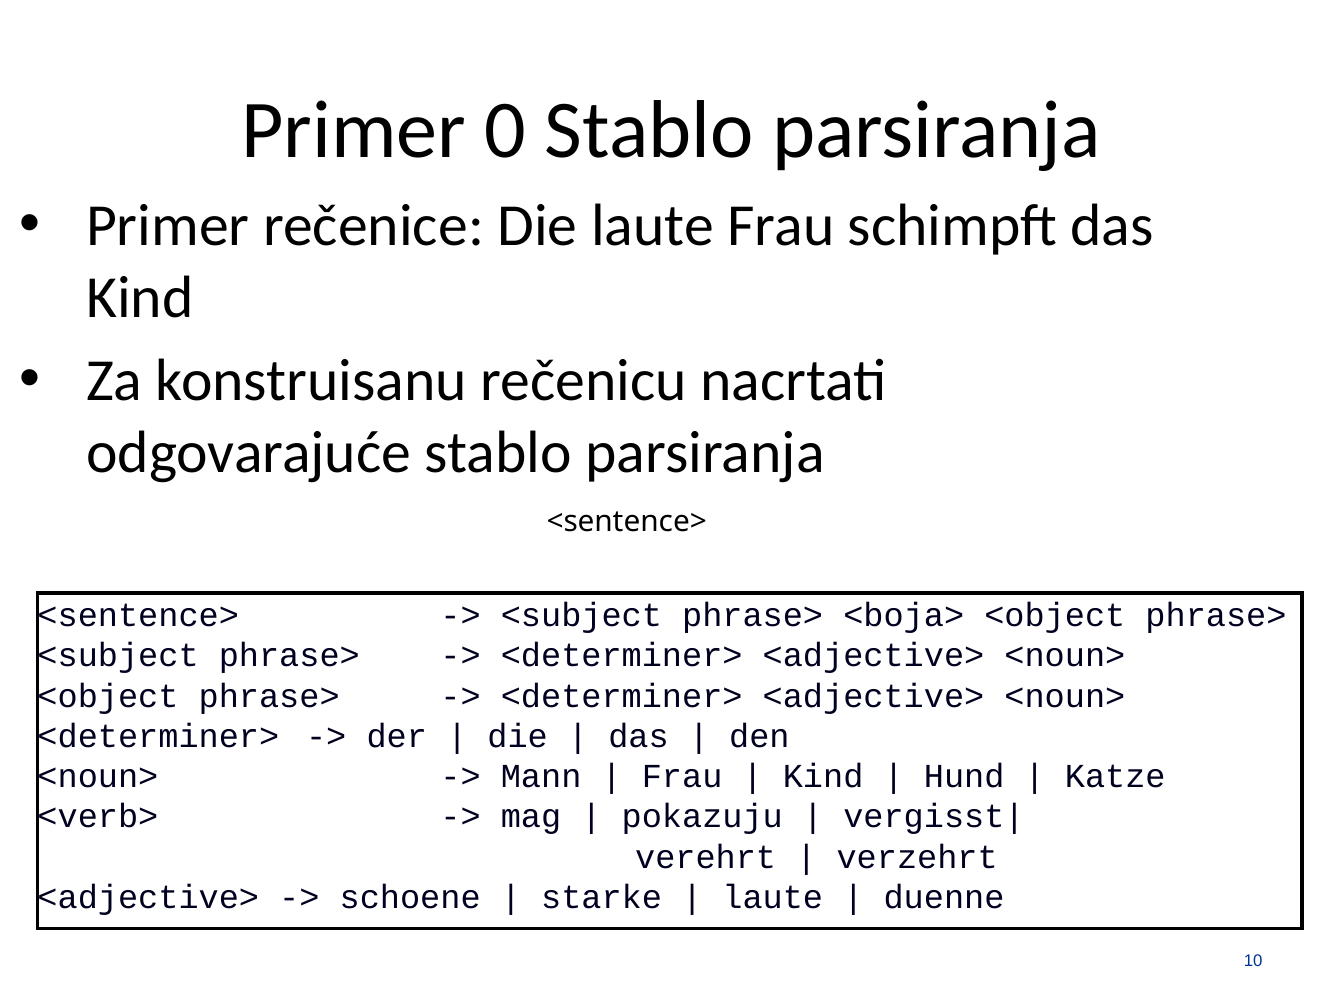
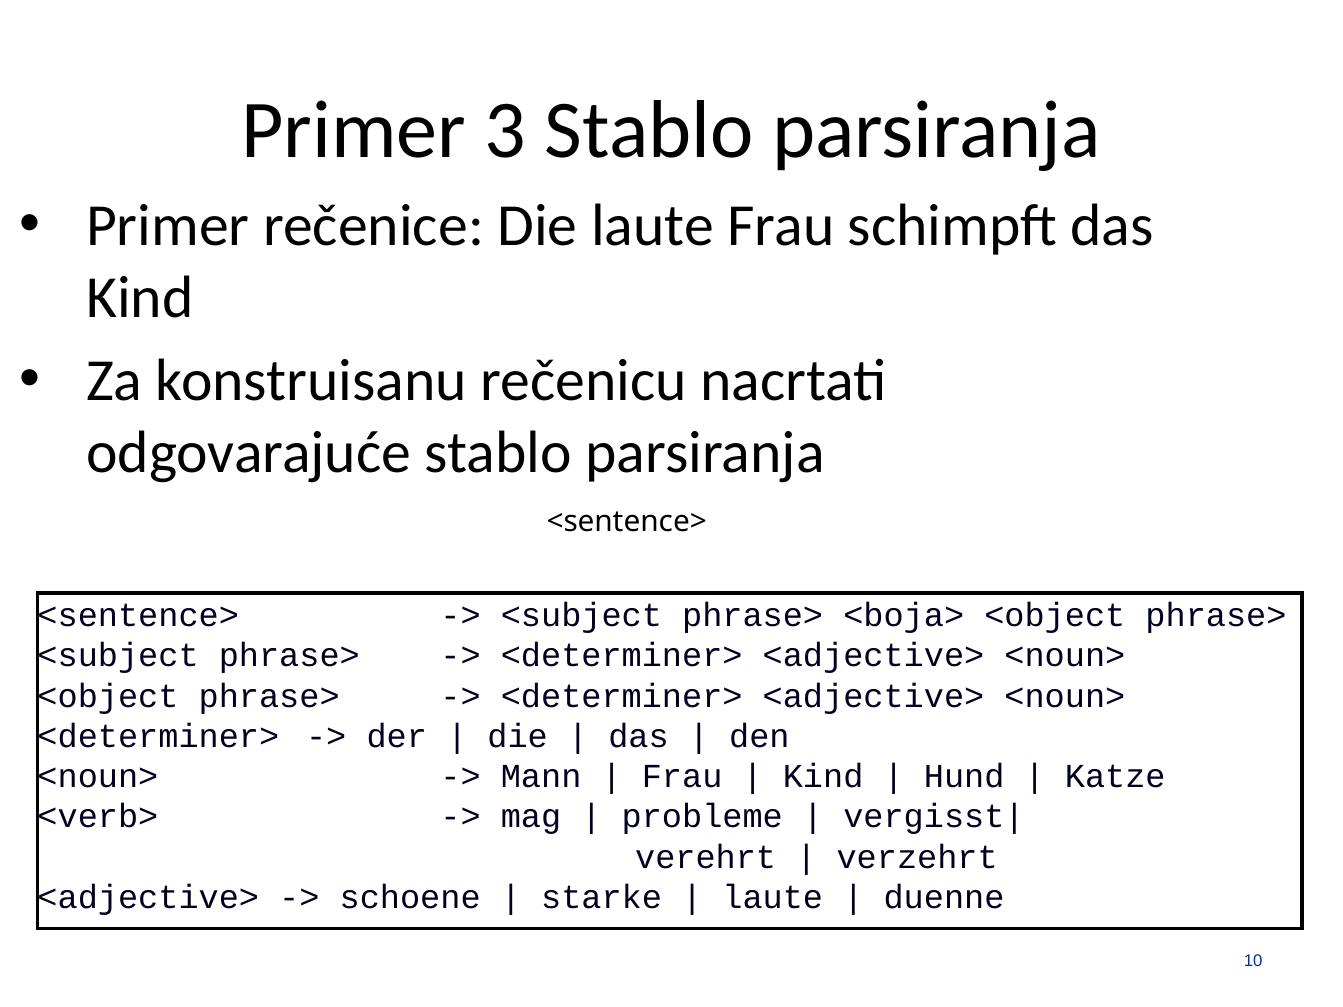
0: 0 -> 3 (506, 130)
pokazuju: pokazuju -> probleme (702, 817)
